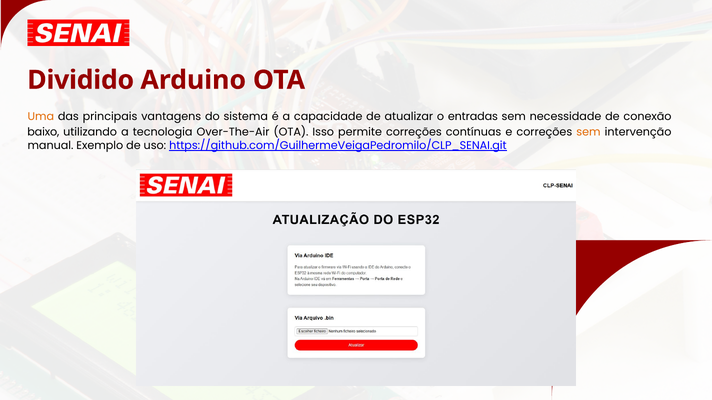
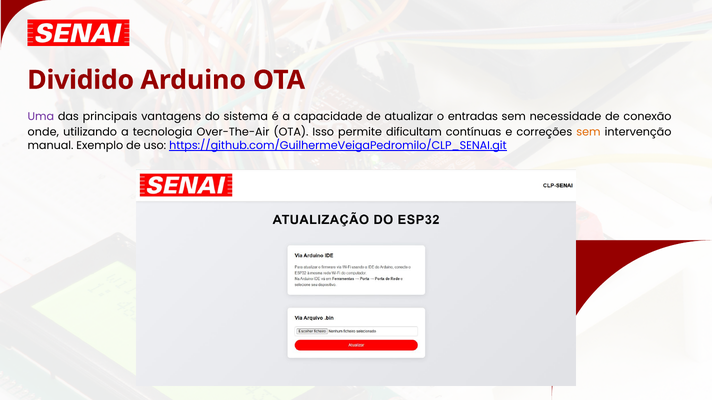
Uma colour: orange -> purple (41, 117)
baixo: baixo -> onde (43, 132)
permite correções: correções -> dificultam (414, 132)
